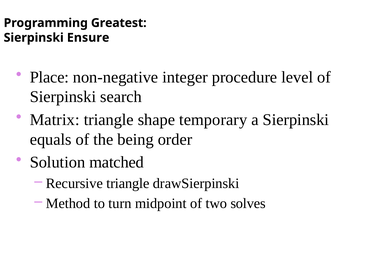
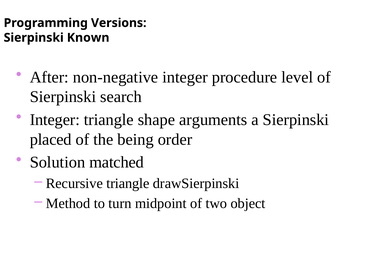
Greatest: Greatest -> Versions (119, 23)
Ensure: Ensure -> Known (88, 38)
Place: Place -> After (49, 77)
Matrix: Matrix -> Integer (55, 120)
temporary: temporary -> arguments (213, 120)
equals: equals -> placed (51, 139)
solves: solves -> object (248, 203)
